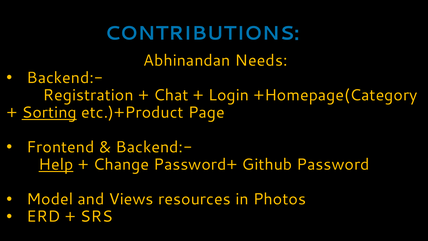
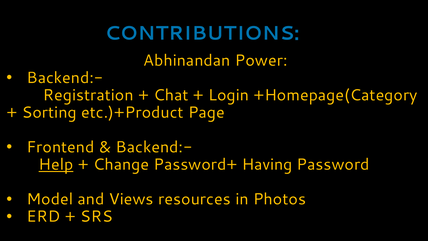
Needs: Needs -> Power (261, 60)
Sorting underline: present -> none (49, 112)
Github: Github -> Having (267, 164)
